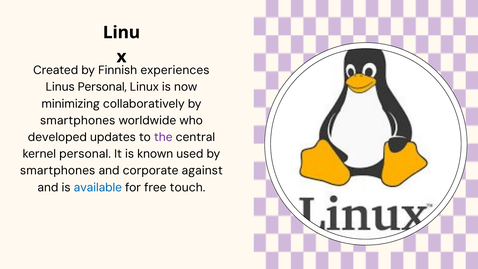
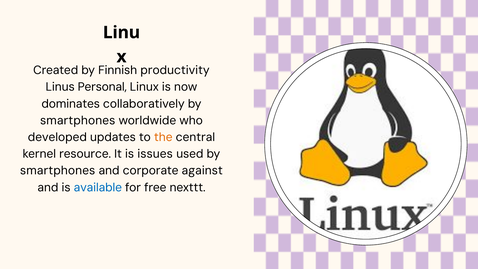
experiences: experiences -> productivity (175, 70)
minimizing: minimizing -> dominates (71, 104)
the colour: purple -> orange (163, 137)
kernel personal: personal -> resource (85, 154)
known: known -> issues (155, 154)
touch: touch -> nexttt (188, 187)
